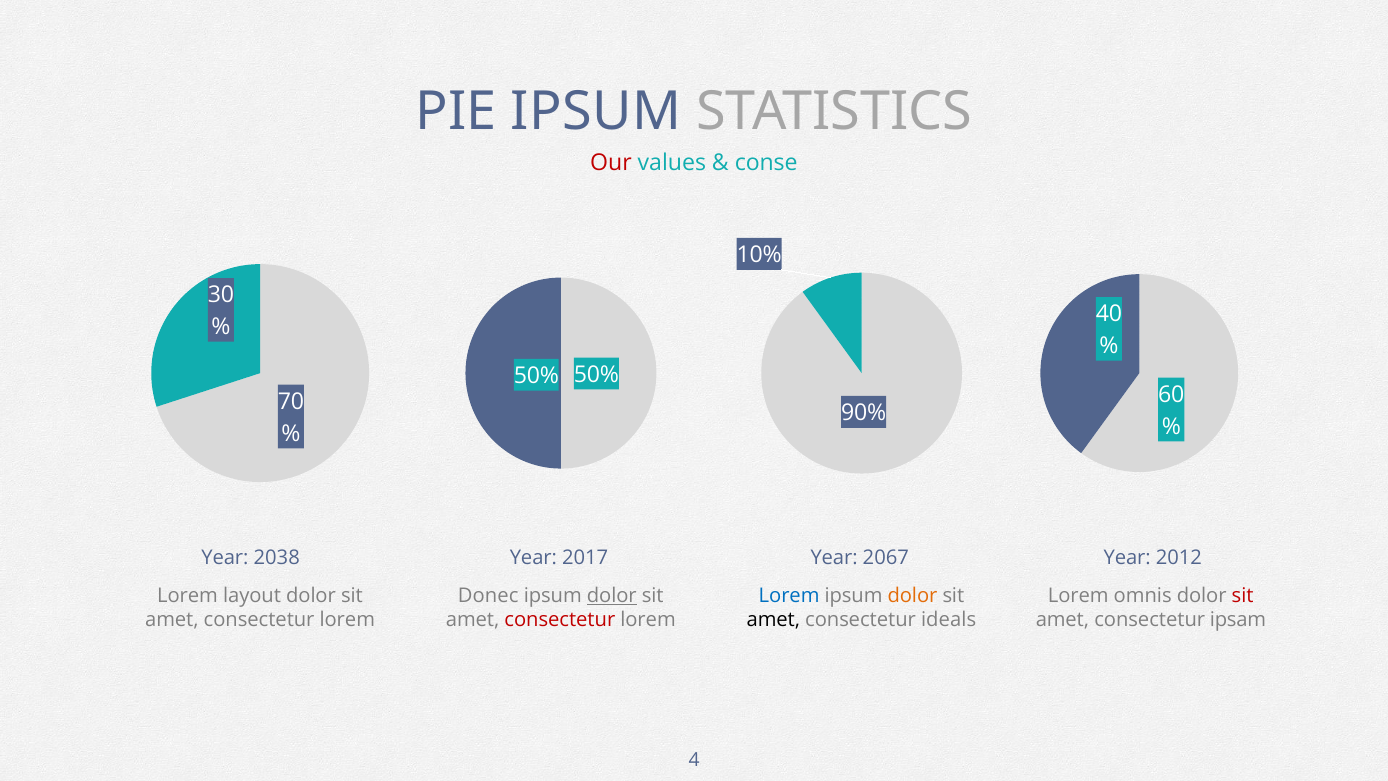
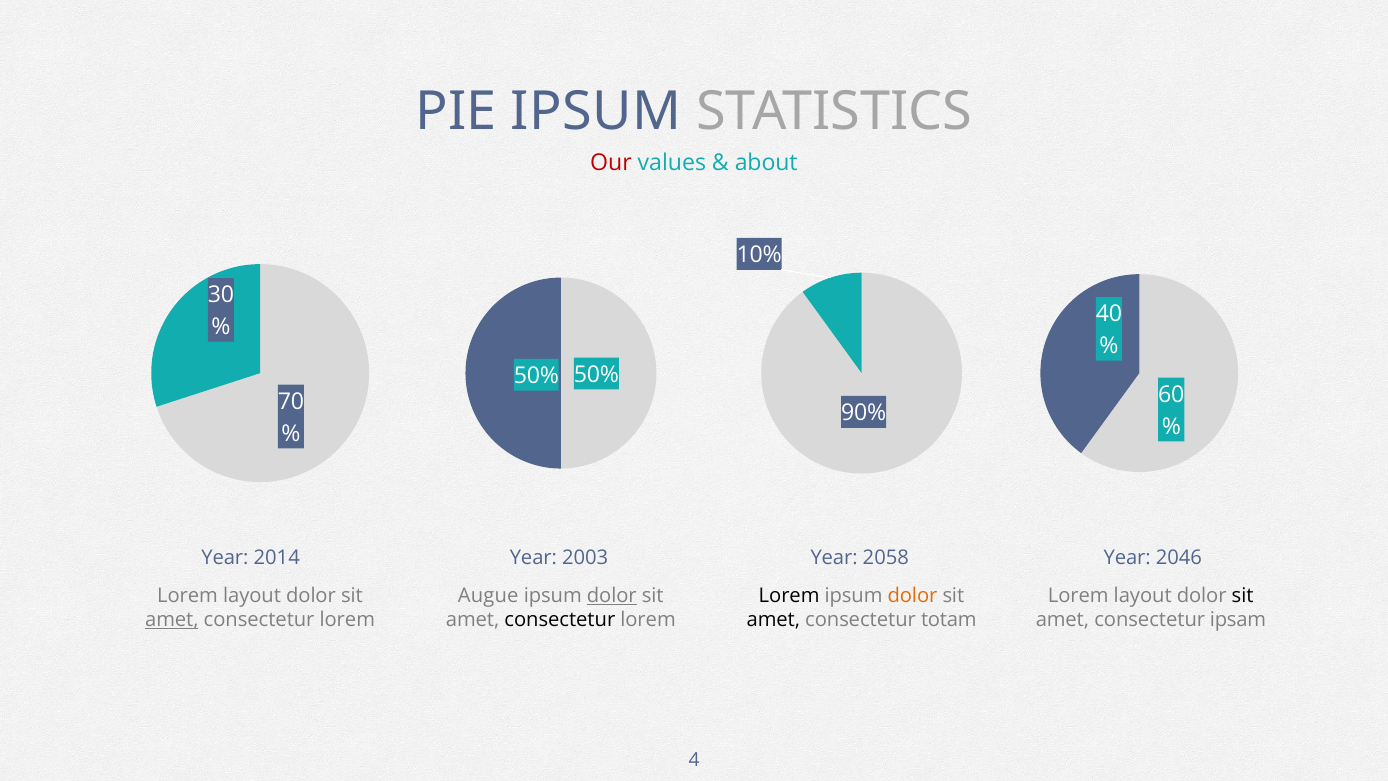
conse: conse -> about (766, 163)
2038: 2038 -> 2014 (277, 557)
2017: 2017 -> 2003 (585, 557)
2067: 2067 -> 2058 (886, 557)
2012: 2012 -> 2046 (1179, 557)
Donec: Donec -> Augue (488, 596)
Lorem colour: blue -> black (789, 596)
omnis: omnis -> layout (1143, 596)
sit colour: red -> black (1243, 596)
amet underline: none -> present (172, 620)
consectetur colour: red -> black (560, 620)
ideals: ideals -> totam (949, 620)
